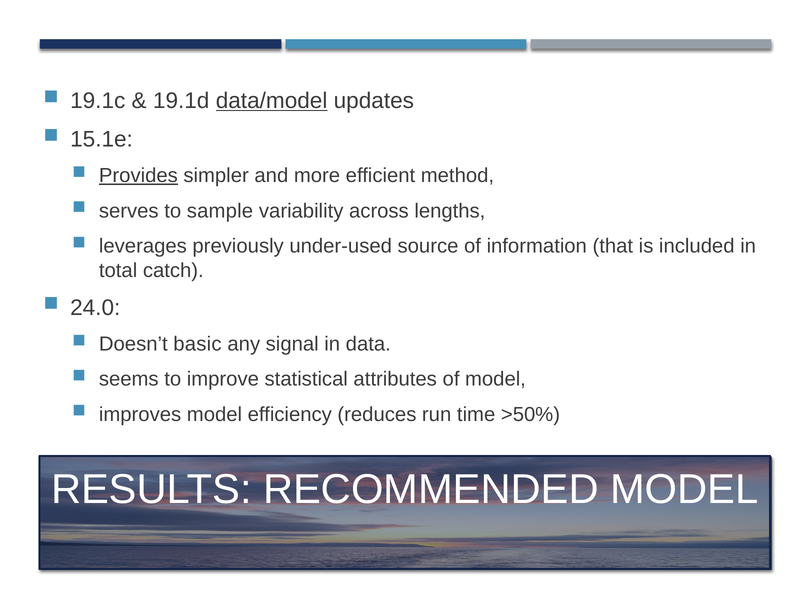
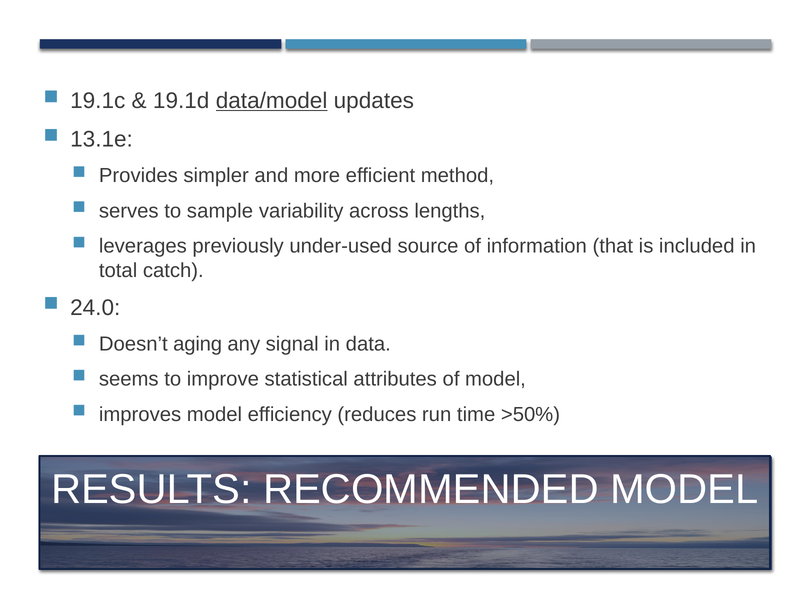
15.1e: 15.1e -> 13.1e (102, 139)
Provides underline: present -> none (138, 176)
basic: basic -> aging (198, 344)
